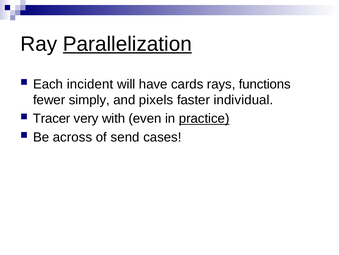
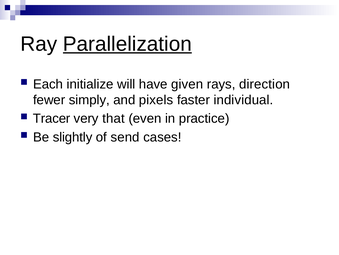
incident: incident -> initialize (90, 84)
cards: cards -> given (187, 84)
functions: functions -> direction (265, 84)
with: with -> that (113, 118)
practice underline: present -> none (204, 118)
across: across -> slightly (73, 137)
